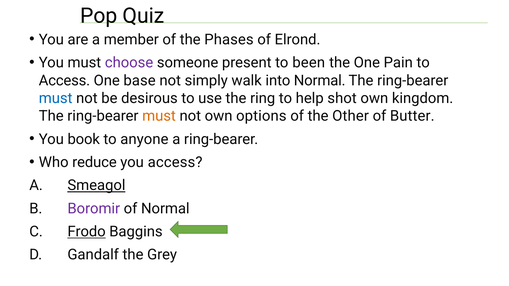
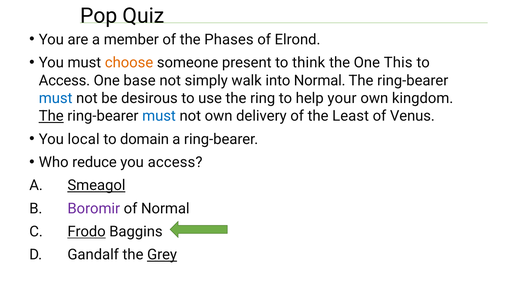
choose colour: purple -> orange (129, 63)
been: been -> think (309, 63)
Pain: Pain -> This (398, 63)
shot: shot -> your (342, 98)
The underline: none -> present (51, 116)
must colour: orange -> blue (159, 116)
options: options -> delivery (261, 116)
Other: Other -> Least (351, 116)
Butter: Butter -> Venus (412, 116)
book: book -> local (84, 139)
anyone: anyone -> domain (145, 139)
Grey underline: none -> present (162, 255)
